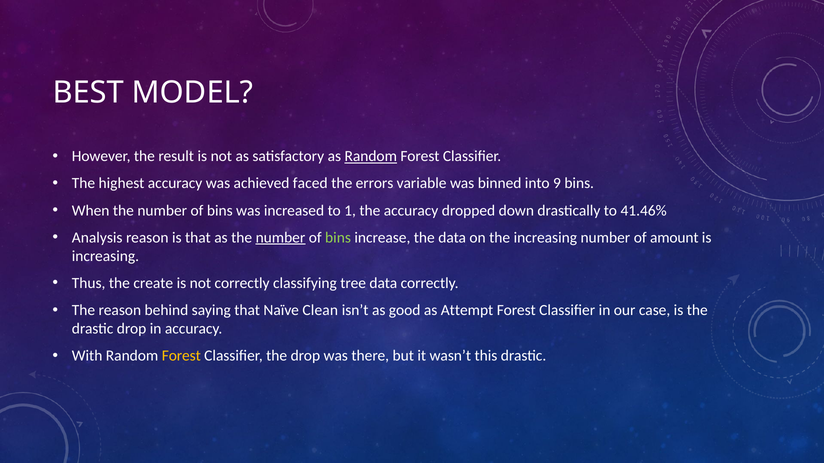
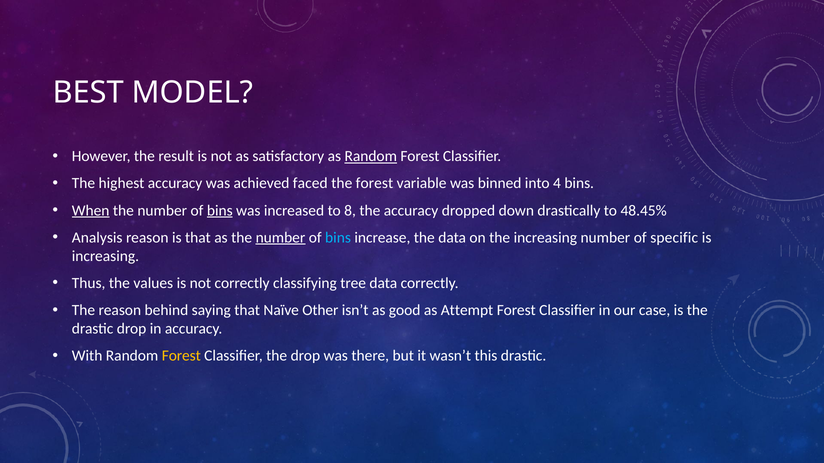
the errors: errors -> forest (374, 184)
9: 9 -> 4 (557, 184)
When underline: none -> present (91, 211)
bins underline: none -> present (220, 211)
1: 1 -> 8 (350, 211)
41.46%: 41.46% -> 48.45% (644, 211)
bins colour: light green -> light blue (338, 238)
amount: amount -> specific (674, 238)
create: create -> values (153, 283)
Clean: Clean -> Other (320, 311)
